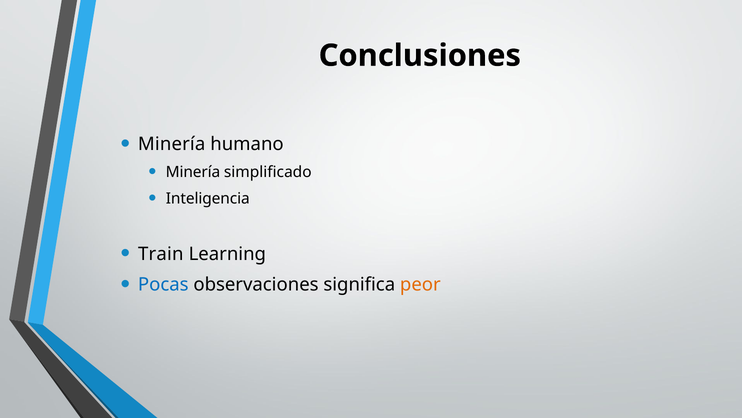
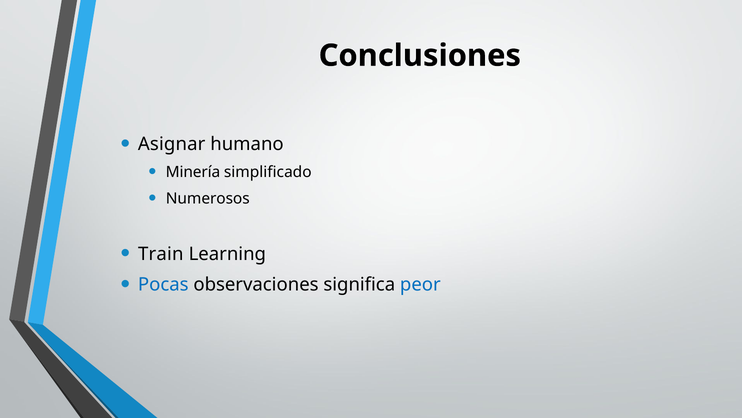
Minería: Minería -> Asignar (172, 144)
Inteligencia: Inteligencia -> Numerosos (208, 198)
peor colour: orange -> blue (420, 284)
